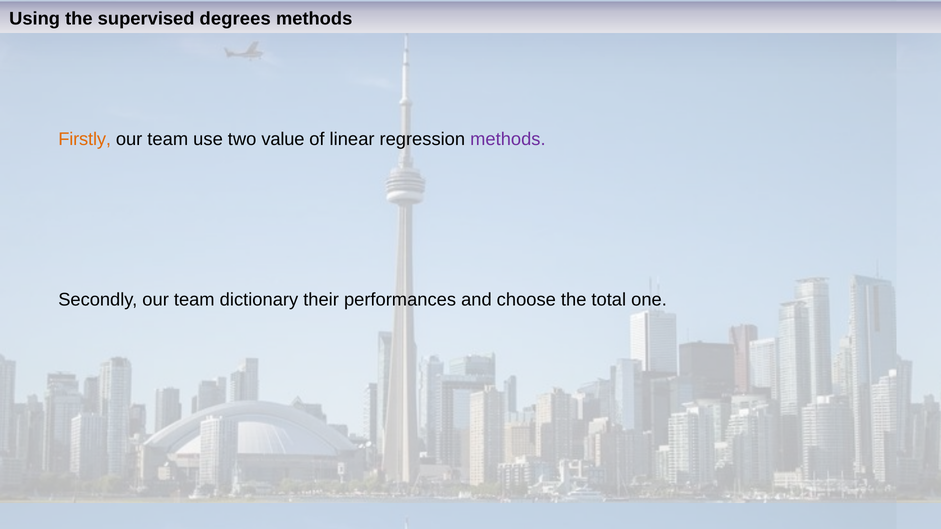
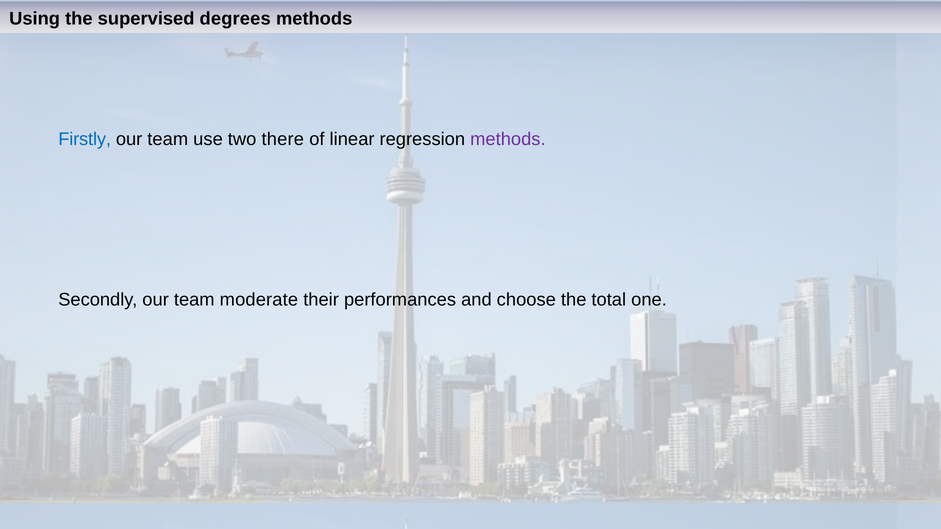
Firstly colour: orange -> blue (85, 139)
value: value -> there (283, 139)
dictionary: dictionary -> moderate (259, 300)
